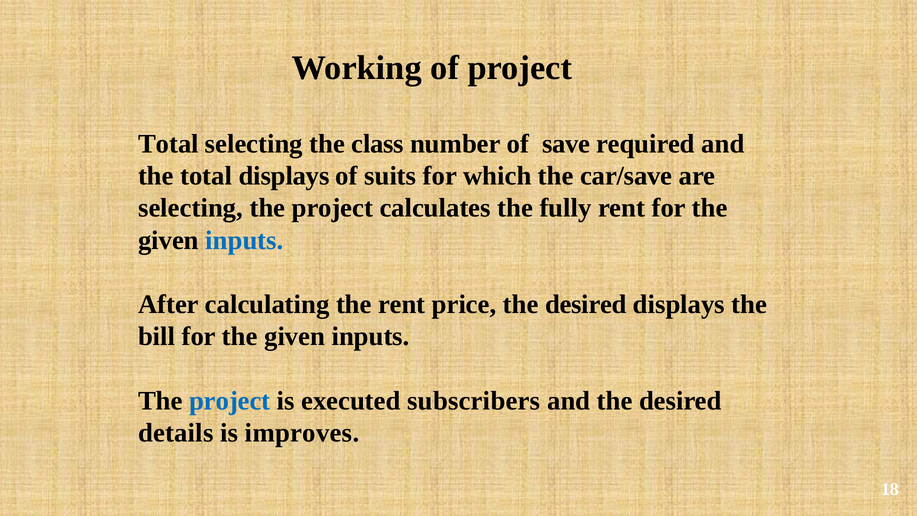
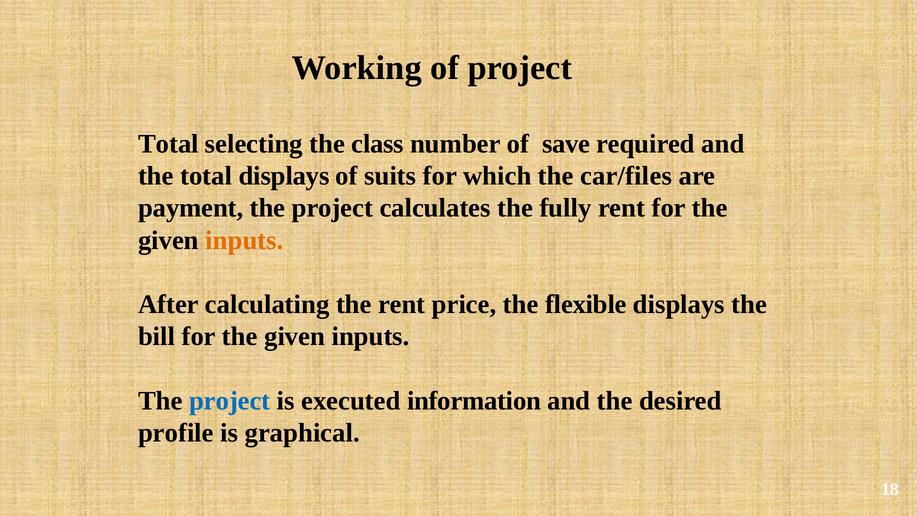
car/save: car/save -> car/files (626, 176)
selecting: selecting -> payment (191, 208)
inputs colour: blue -> orange (244, 240)
price the desired: desired -> flexible (586, 304)
subscribers: subscribers -> information (474, 401)
details: details -> profile (176, 433)
improves: improves -> graphical (302, 433)
